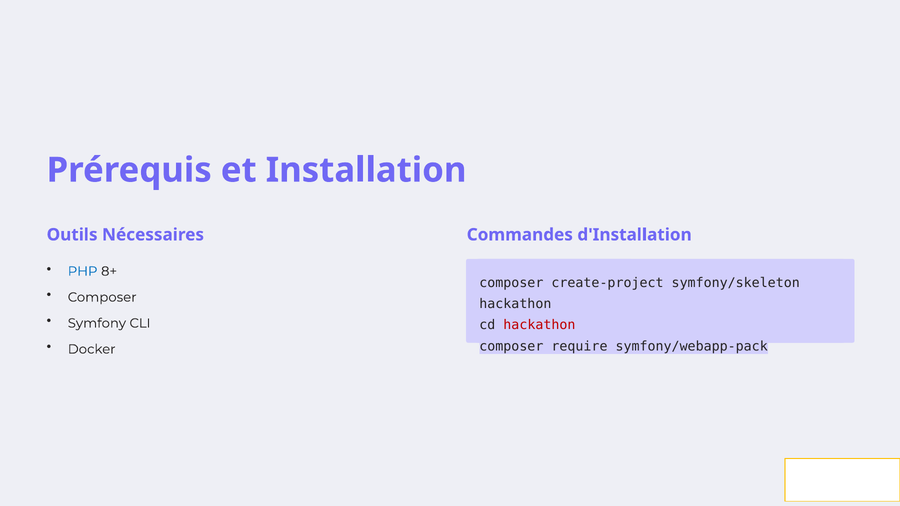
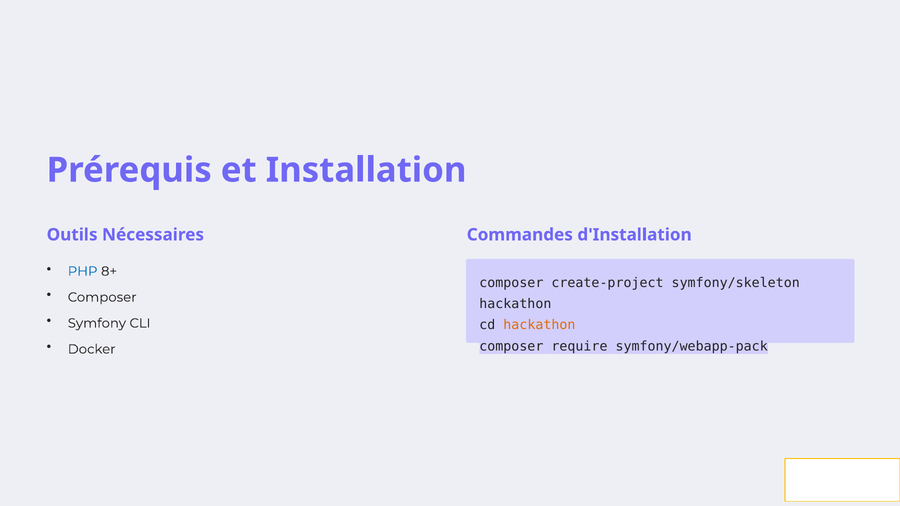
hackathon colour: red -> orange (539, 325)
